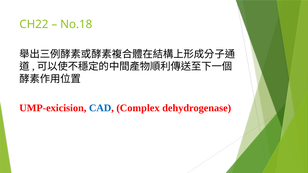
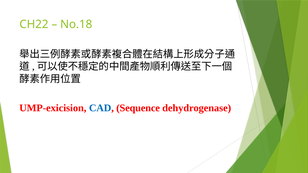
Complex: Complex -> Sequence (138, 108)
